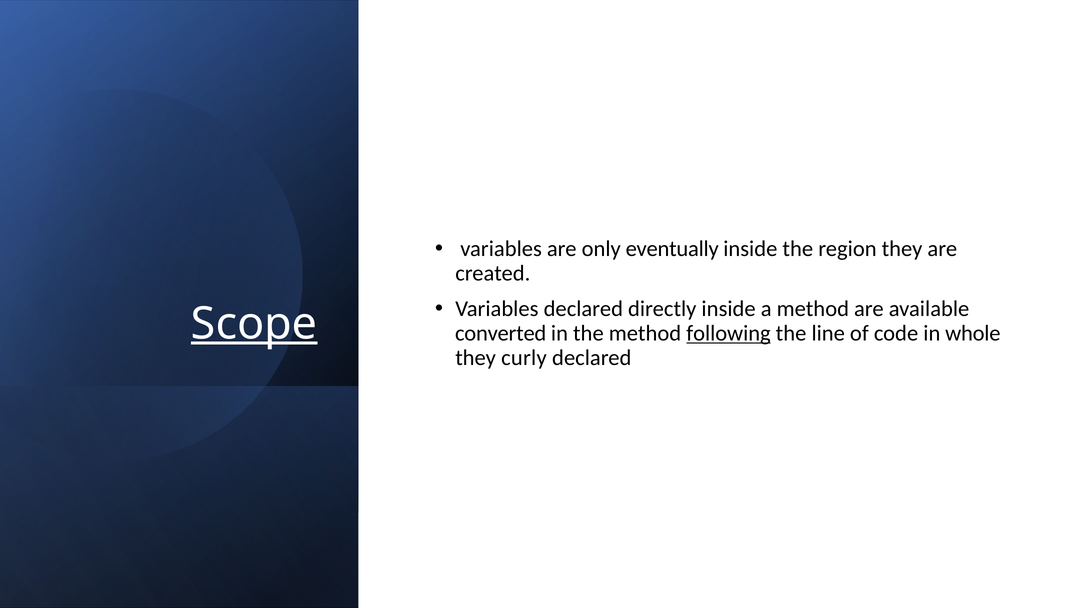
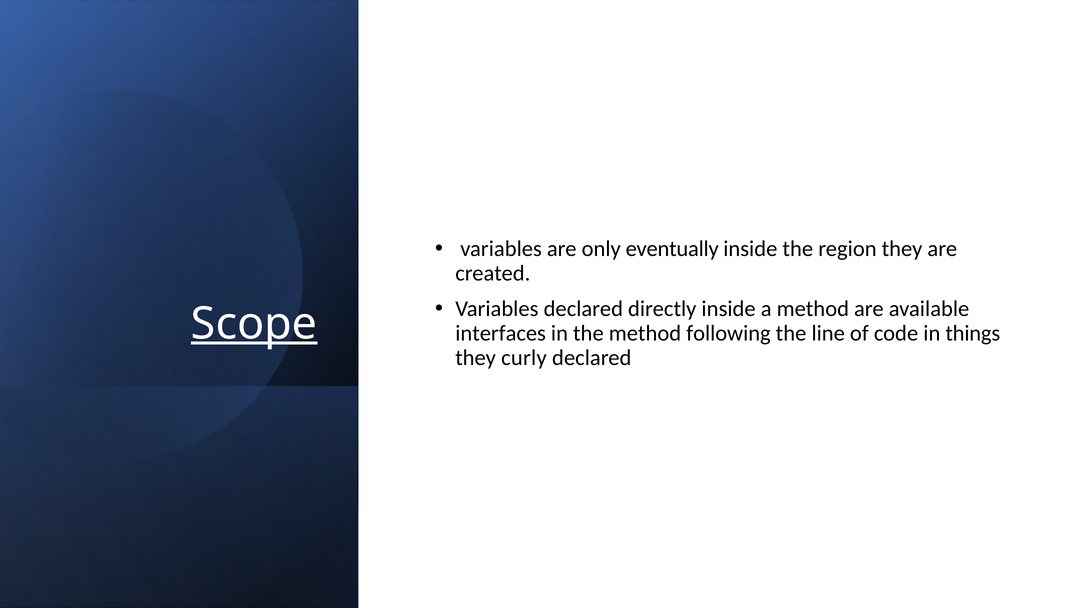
converted: converted -> interfaces (501, 334)
following underline: present -> none (729, 334)
whole: whole -> things (973, 334)
